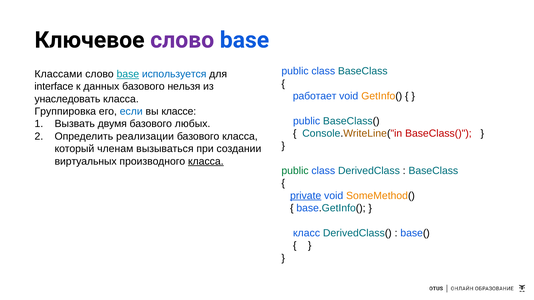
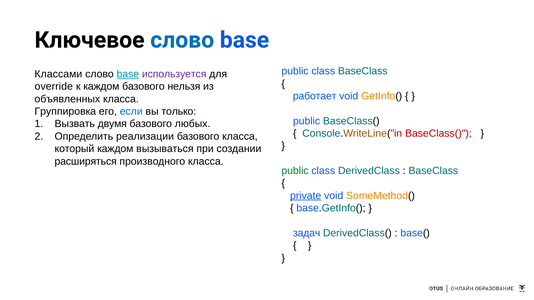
слово colour: purple -> blue (182, 40)
используется colour: blue -> purple (174, 74)
interface: interface -> override (54, 87)
к данных: данных -> каждом (101, 87)
унаследовать: унаследовать -> объявленных (67, 99)
классе: классе -> только (179, 112)
который членам: членам -> каждом (115, 149)
виртуальных: виртуальных -> расширяться (86, 161)
класса underline: present -> none (206, 161)
класс: класс -> задач (307, 233)
